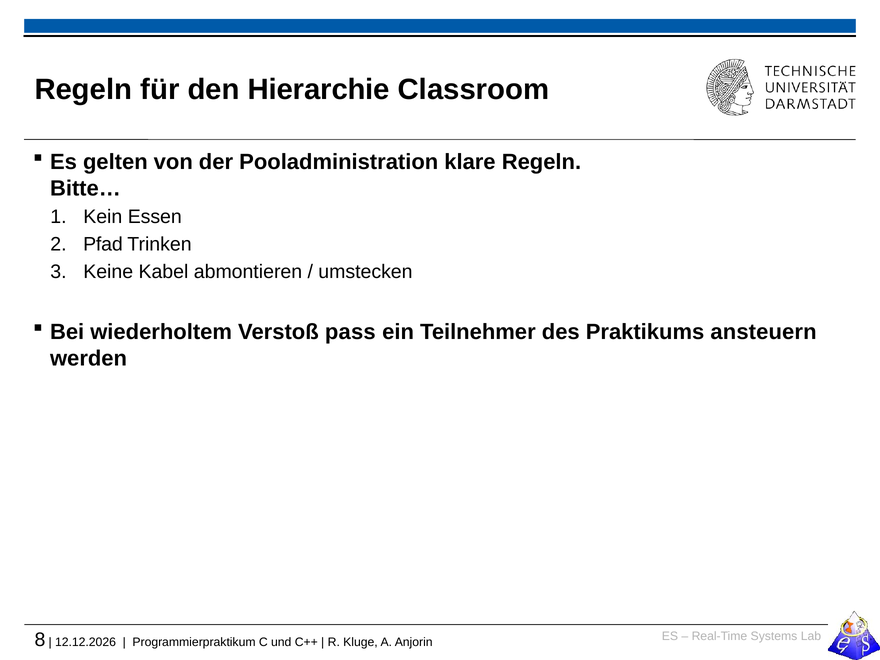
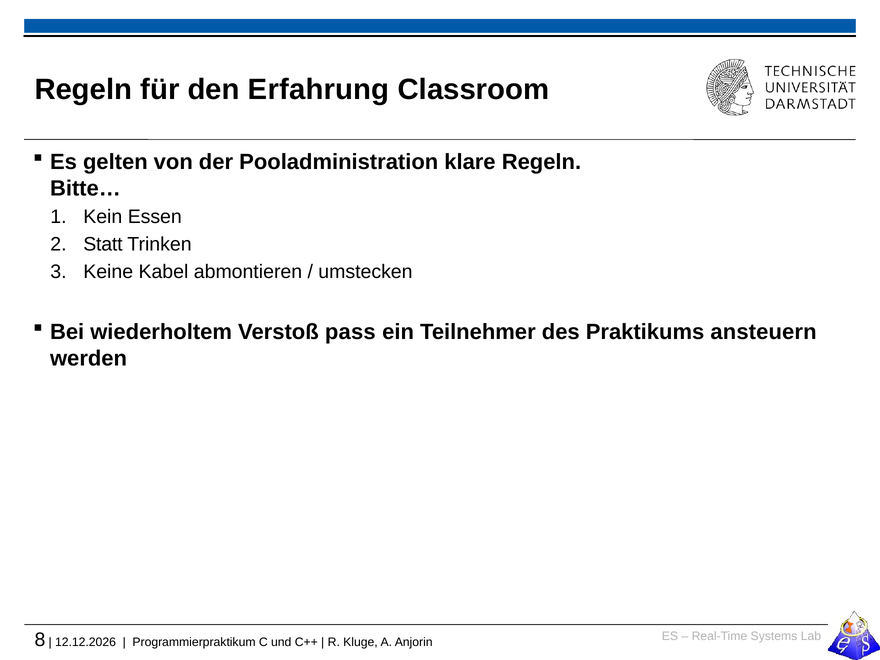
Hierarchie: Hierarchie -> Erfahrung (319, 89)
Pfad: Pfad -> Statt (103, 244)
